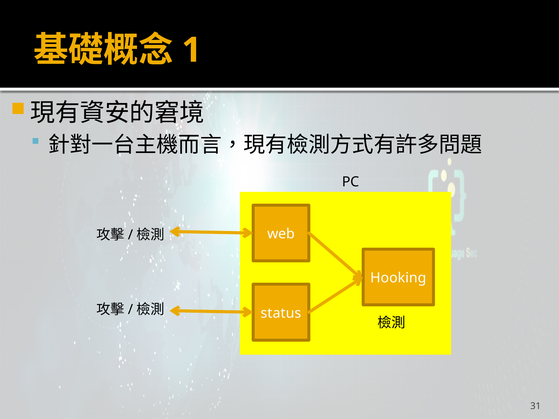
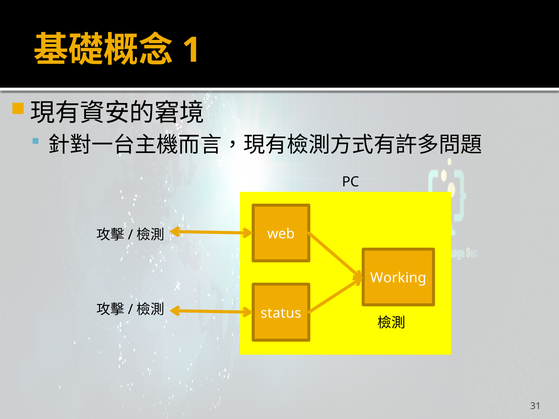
Hooking: Hooking -> Working (398, 278)
